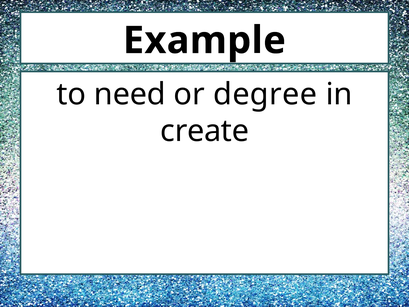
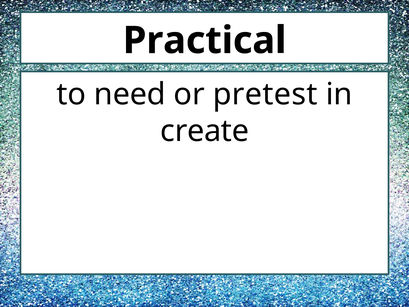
Example: Example -> Practical (205, 40)
degree: degree -> pretest (265, 94)
